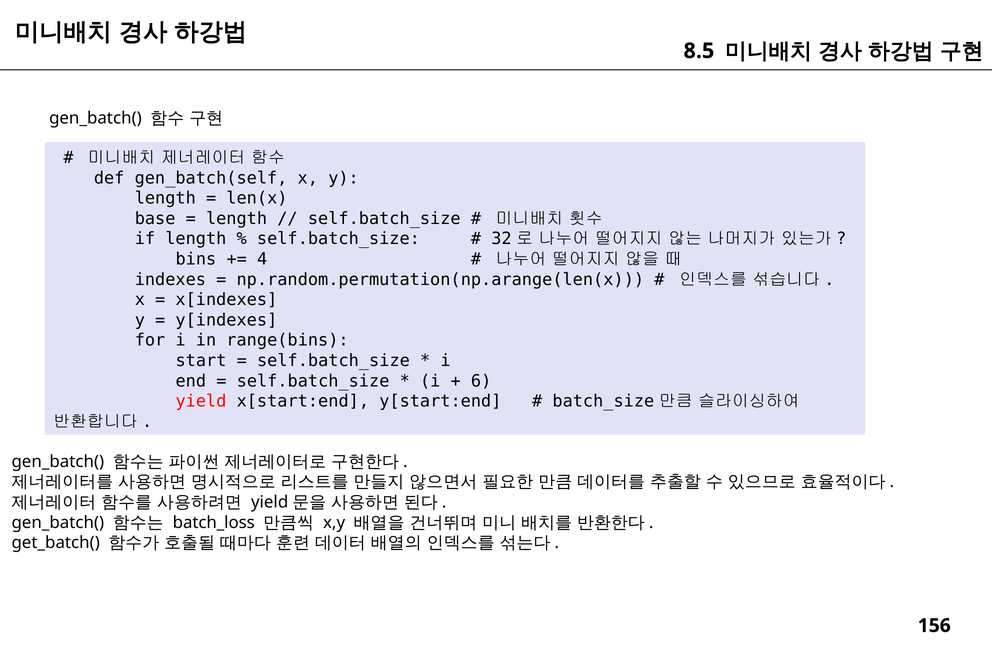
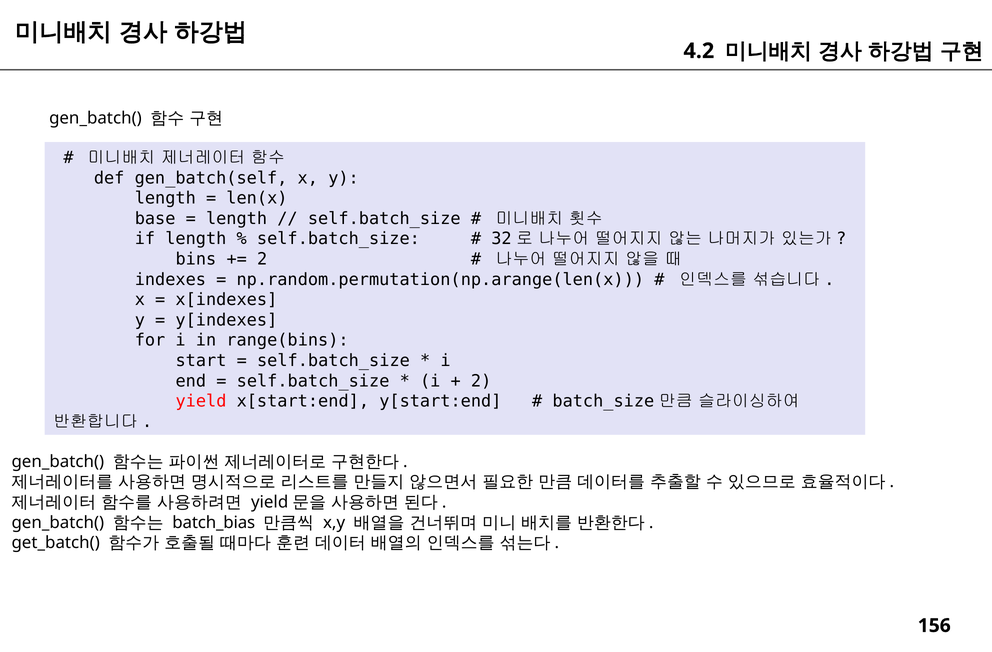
8.5: 8.5 -> 4.2 (699, 51)
4: 4 -> 2 (262, 259)
6: 6 -> 2 (481, 381)
batch_loss: batch_loss -> batch_bias (214, 522)
